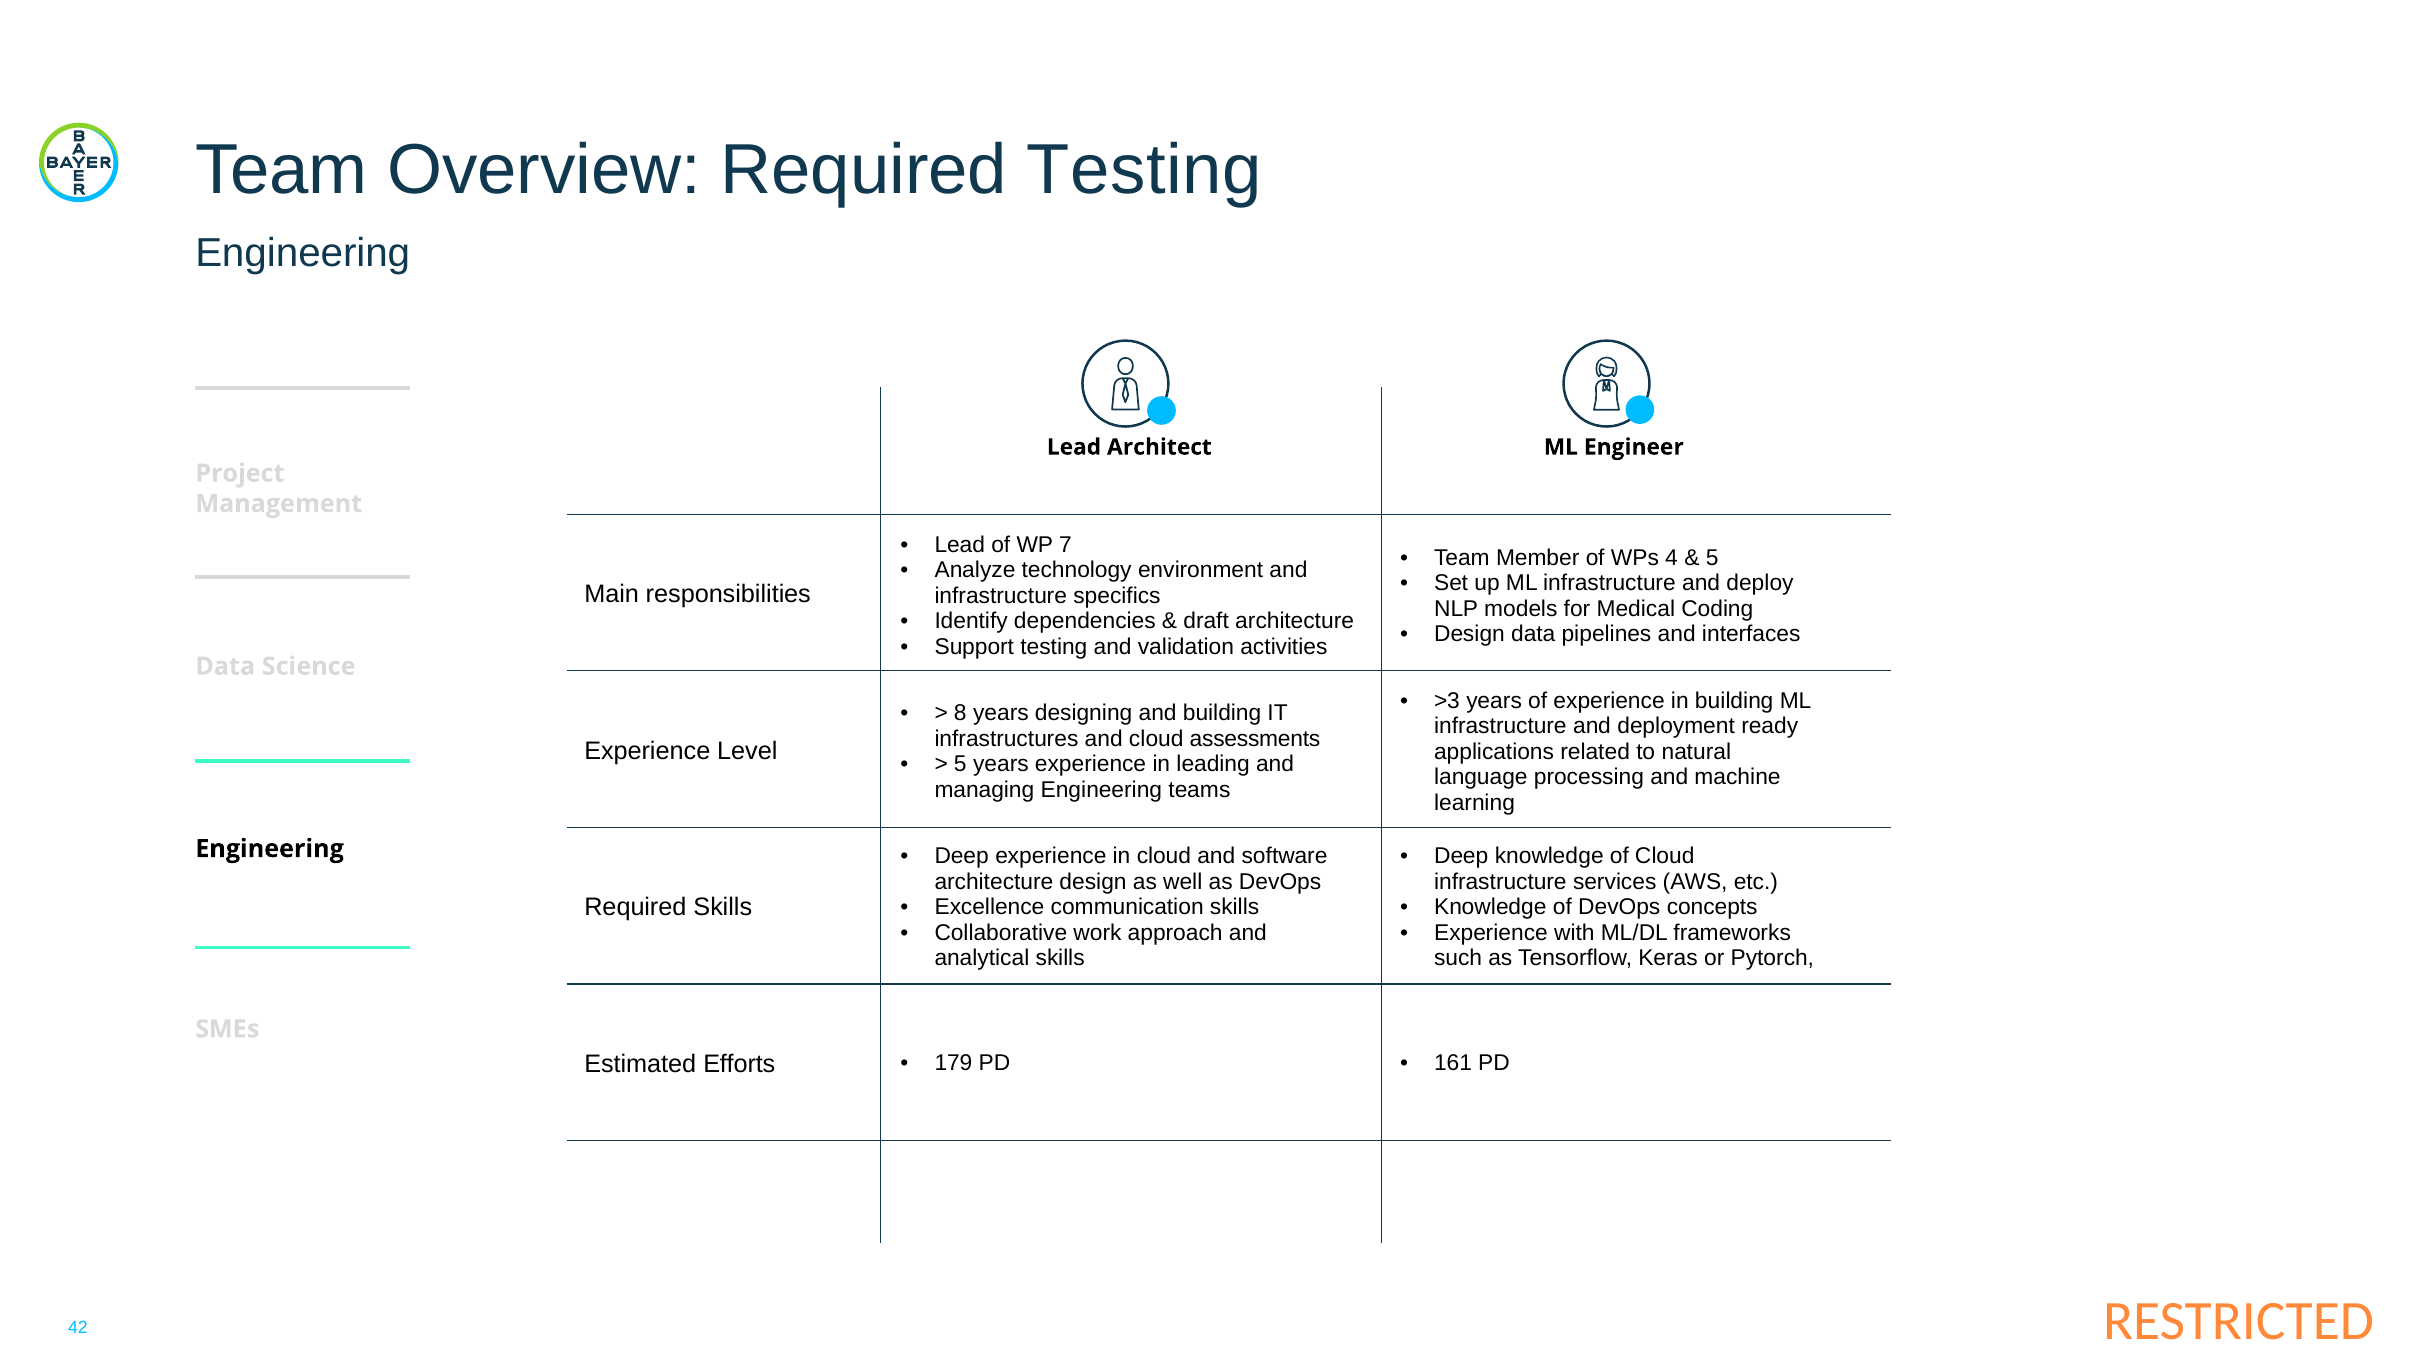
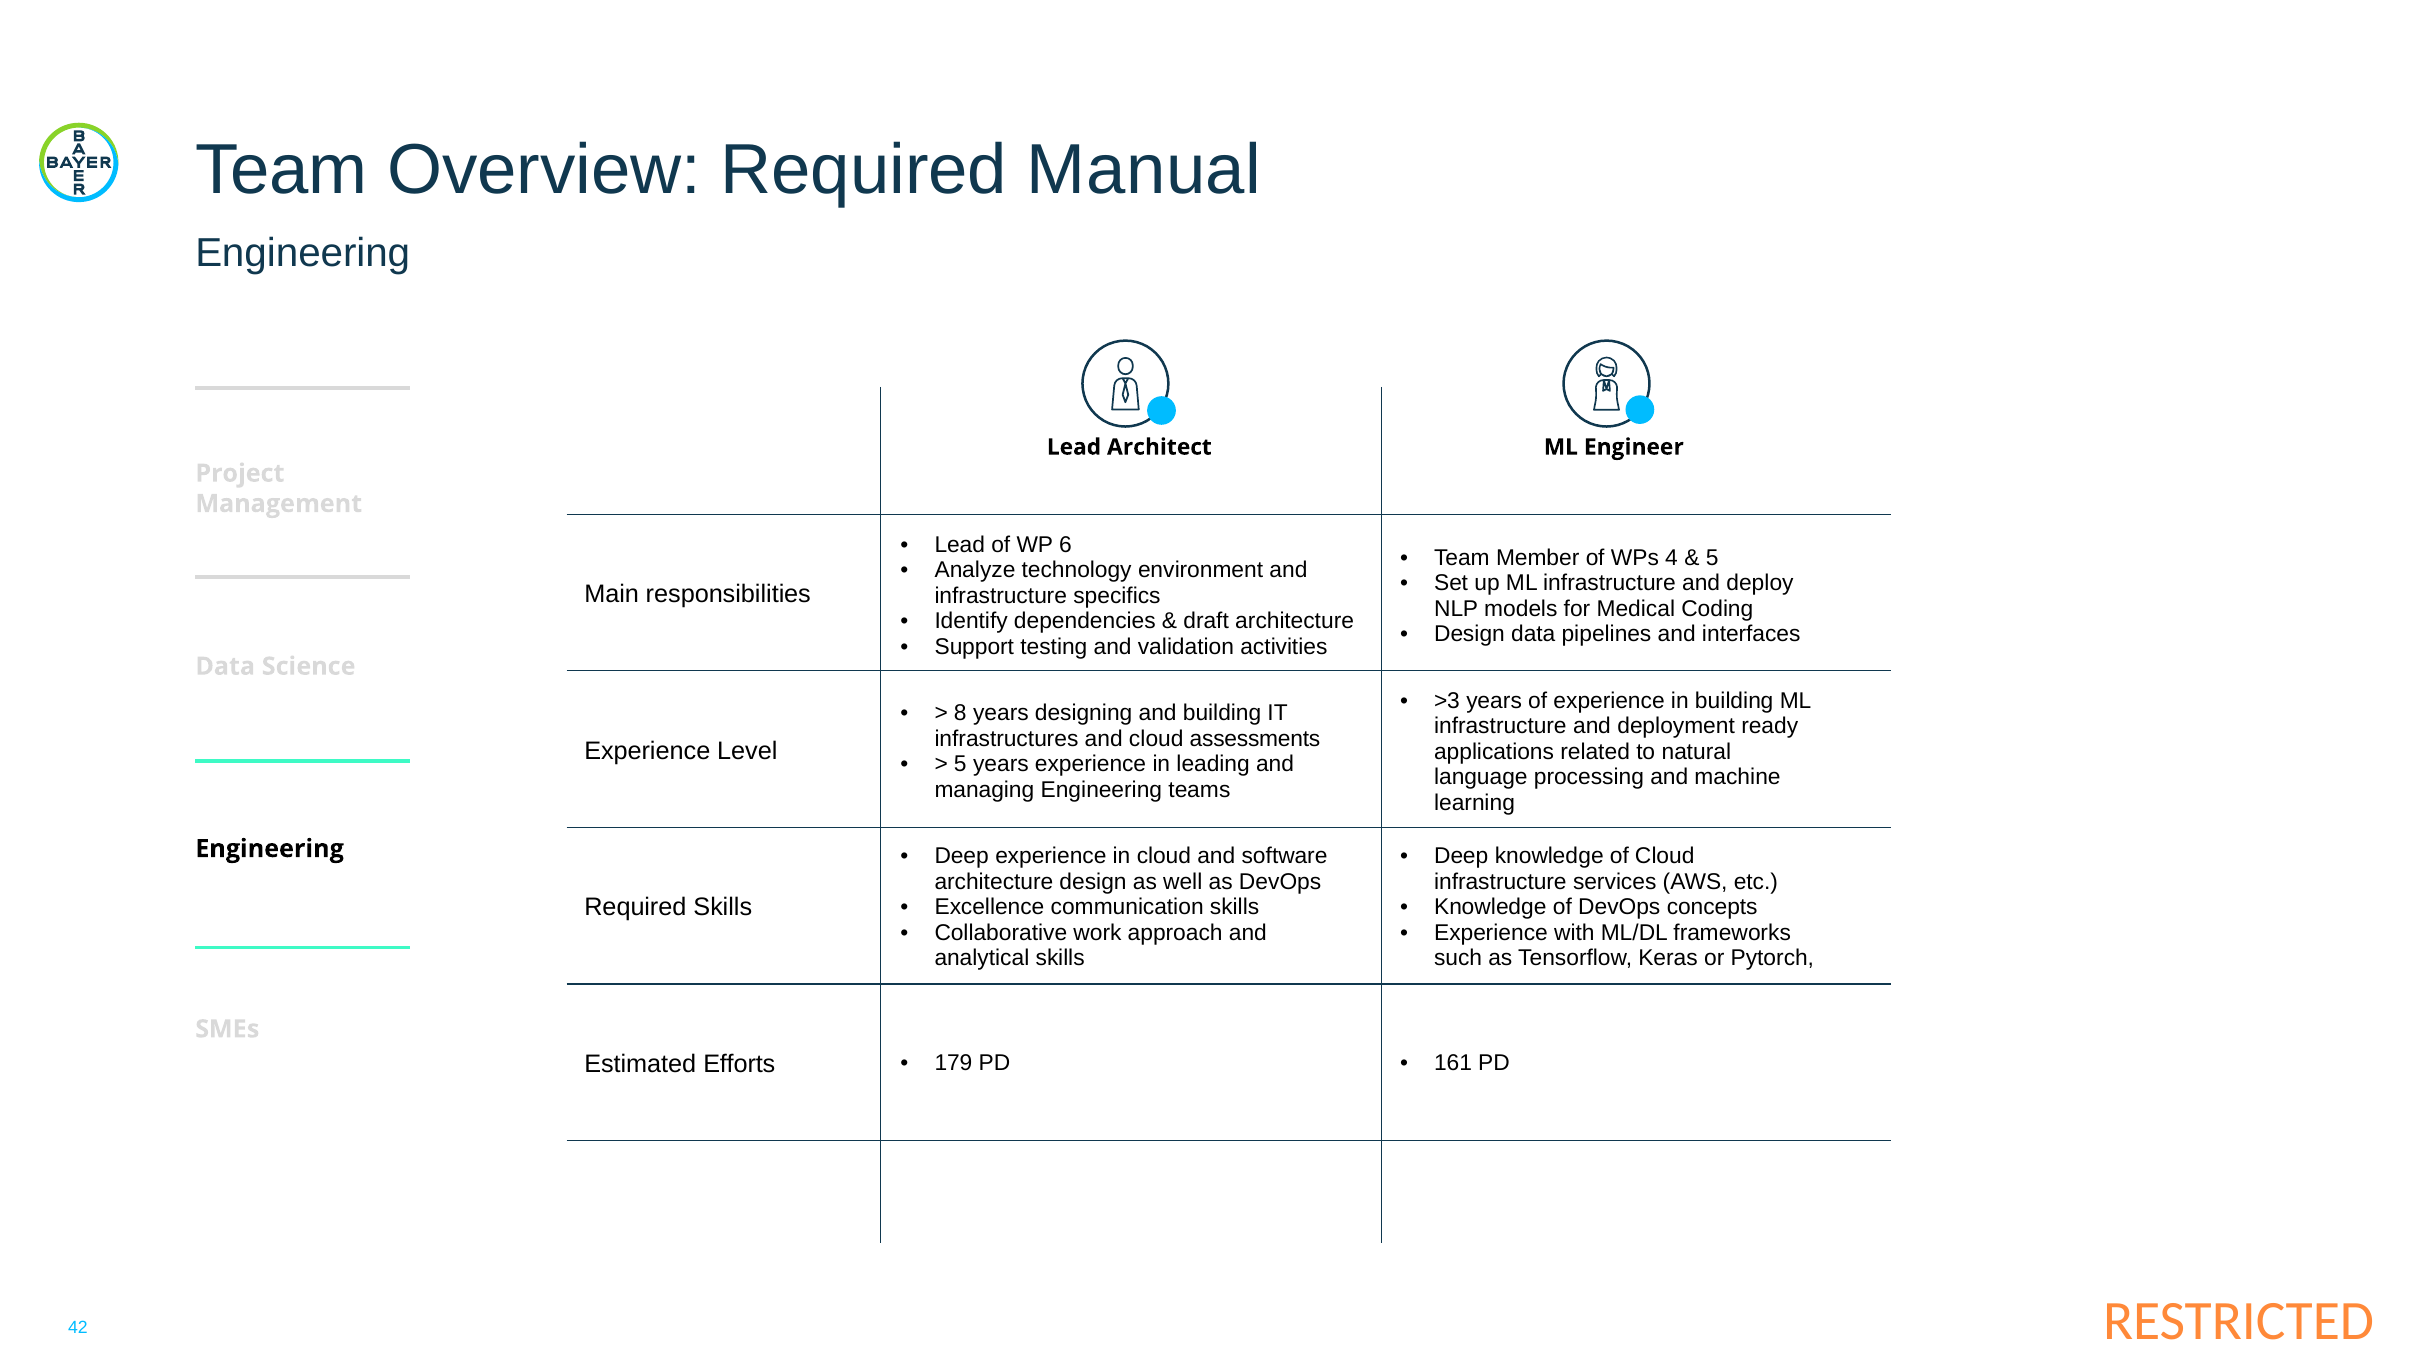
Required Testing: Testing -> Manual (1144, 170)
7: 7 -> 6 (1065, 545)
